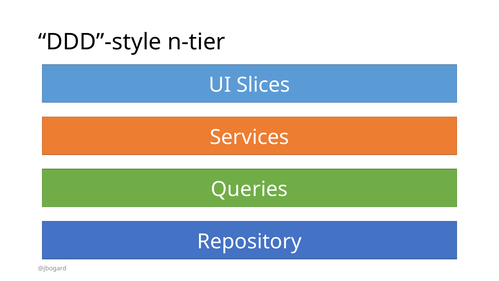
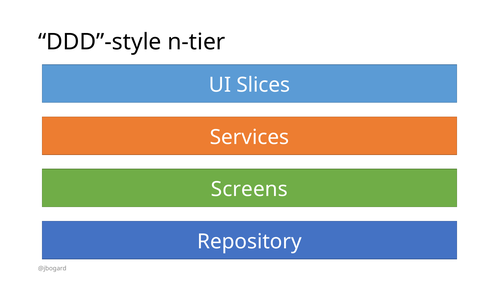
Queries: Queries -> Screens (249, 189)
